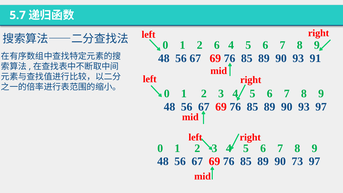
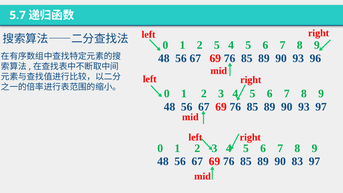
2 6: 6 -> 5 (217, 45)
91: 91 -> 96 (315, 58)
73: 73 -> 83 (297, 161)
